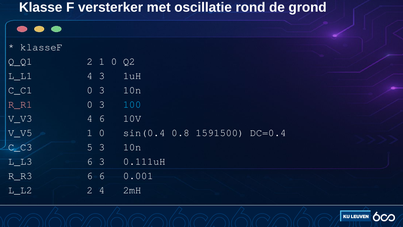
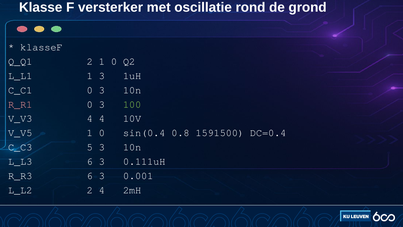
L_L1 4: 4 -> 1 (90, 76)
100 colour: light blue -> light green (132, 104)
4 6: 6 -> 4 (102, 118)
R_R3 6 6: 6 -> 3 (102, 176)
